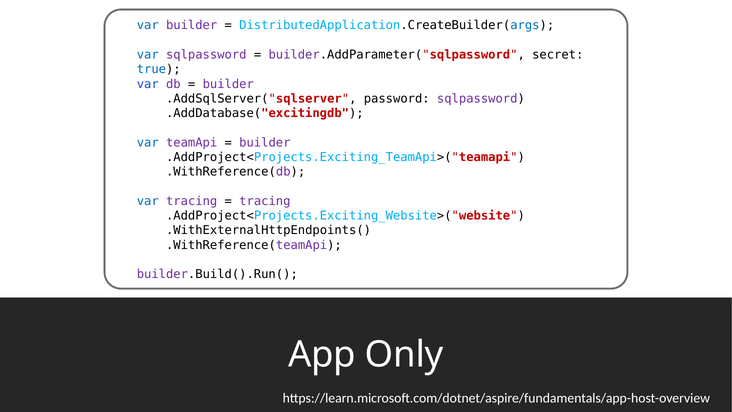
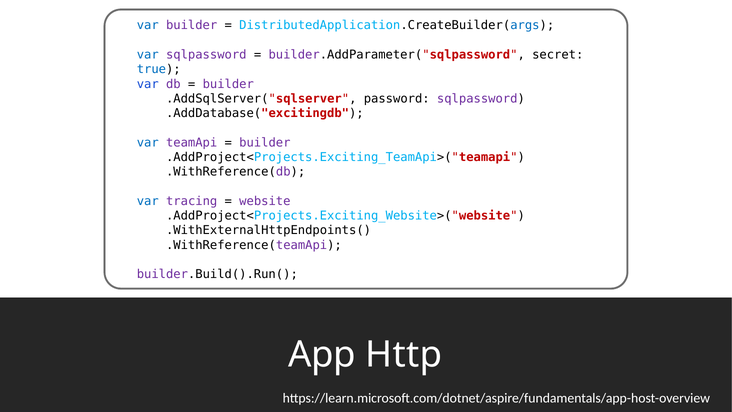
tracing: tracing -> website (265, 201)
Only: Only -> Http (404, 354)
